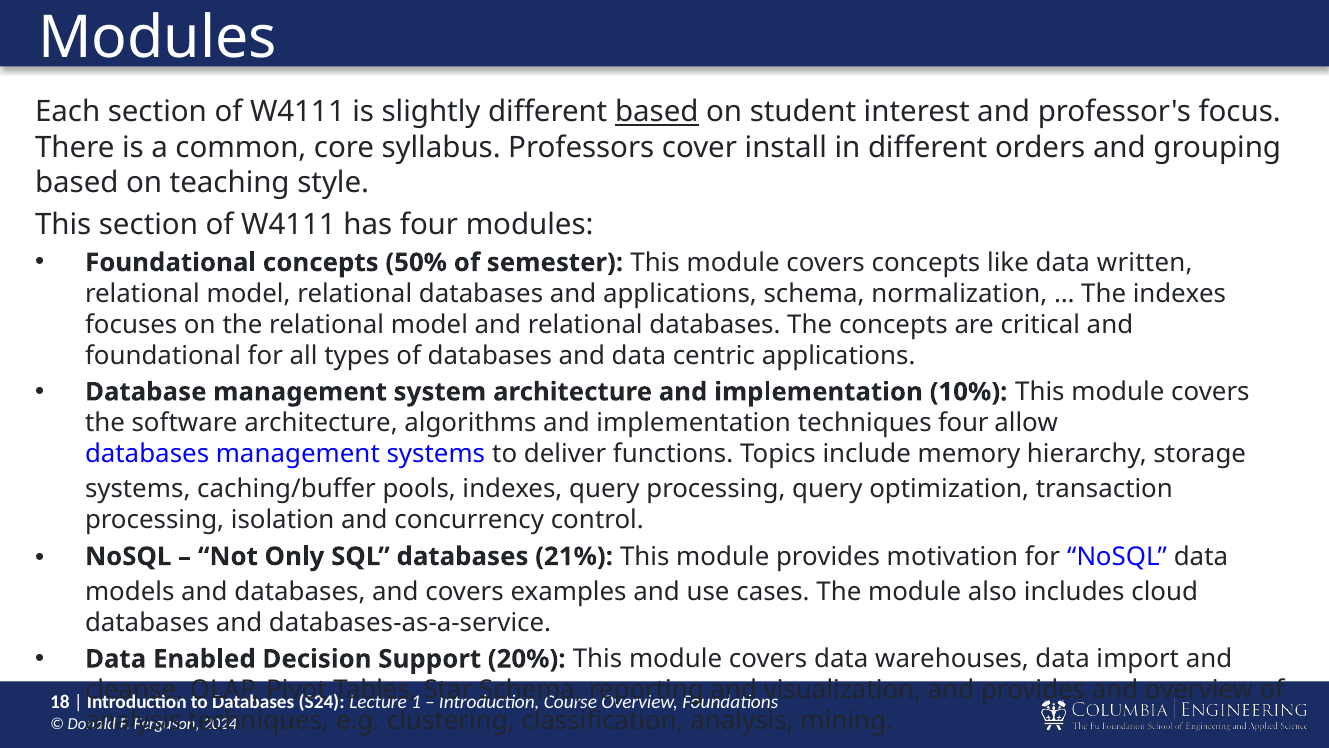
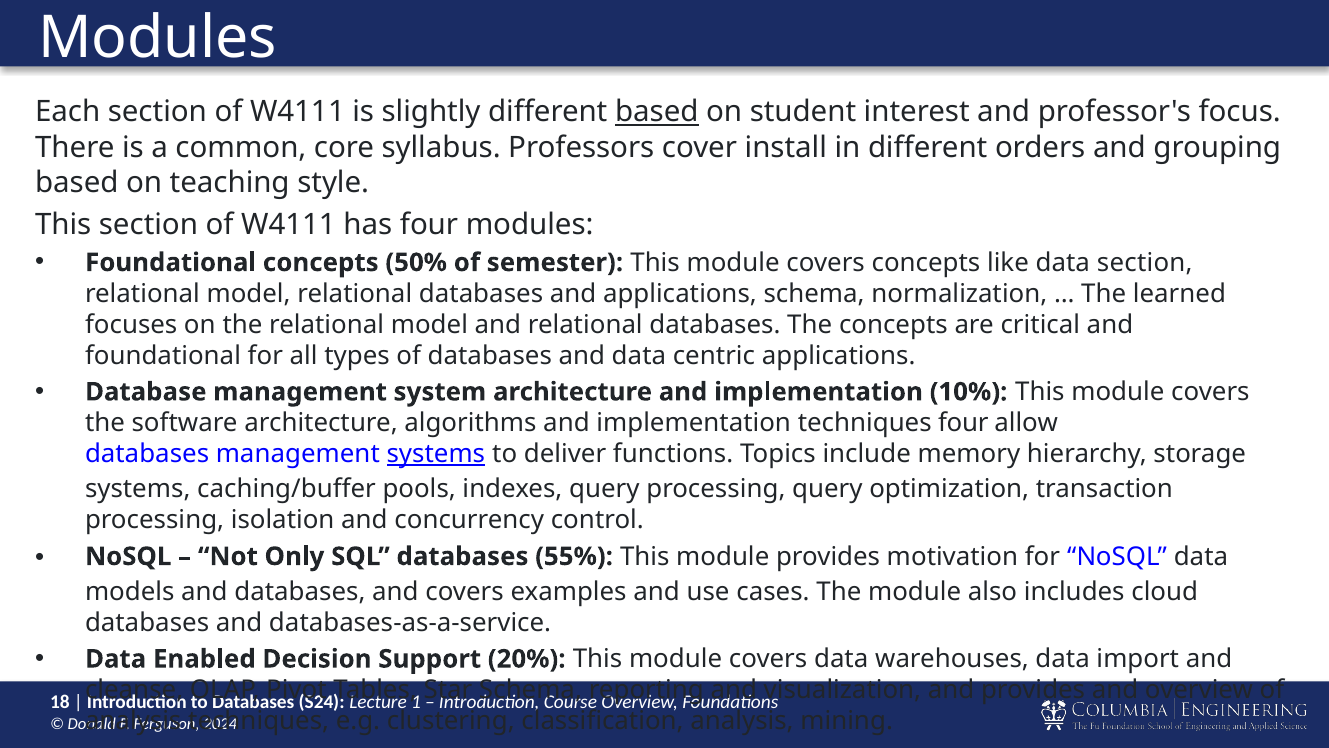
data written: written -> section (1145, 262)
The indexes: indexes -> learned (1179, 293)
systems underline: none -> present (436, 454)
21%: 21% -> 55% (574, 556)
